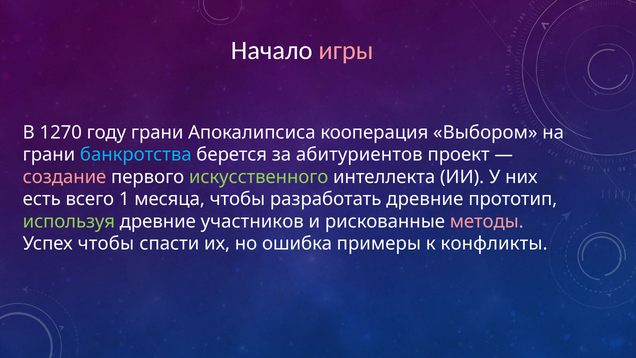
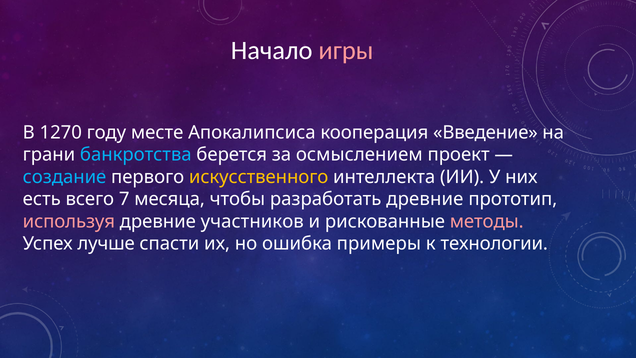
году грани: грани -> месте (157, 132)
Выбором: Выбором -> Введение (485, 132)
абитуриентов: абитуриентов -> осмыслением (359, 155)
создание colour: pink -> light blue (65, 177)
искусственного colour: light green -> yellow (259, 177)
1: 1 -> 7 (124, 199)
используя colour: light green -> pink (69, 221)
Успех чтобы: чтобы -> лучше (106, 244)
конфликты: конфликты -> технологии (494, 244)
